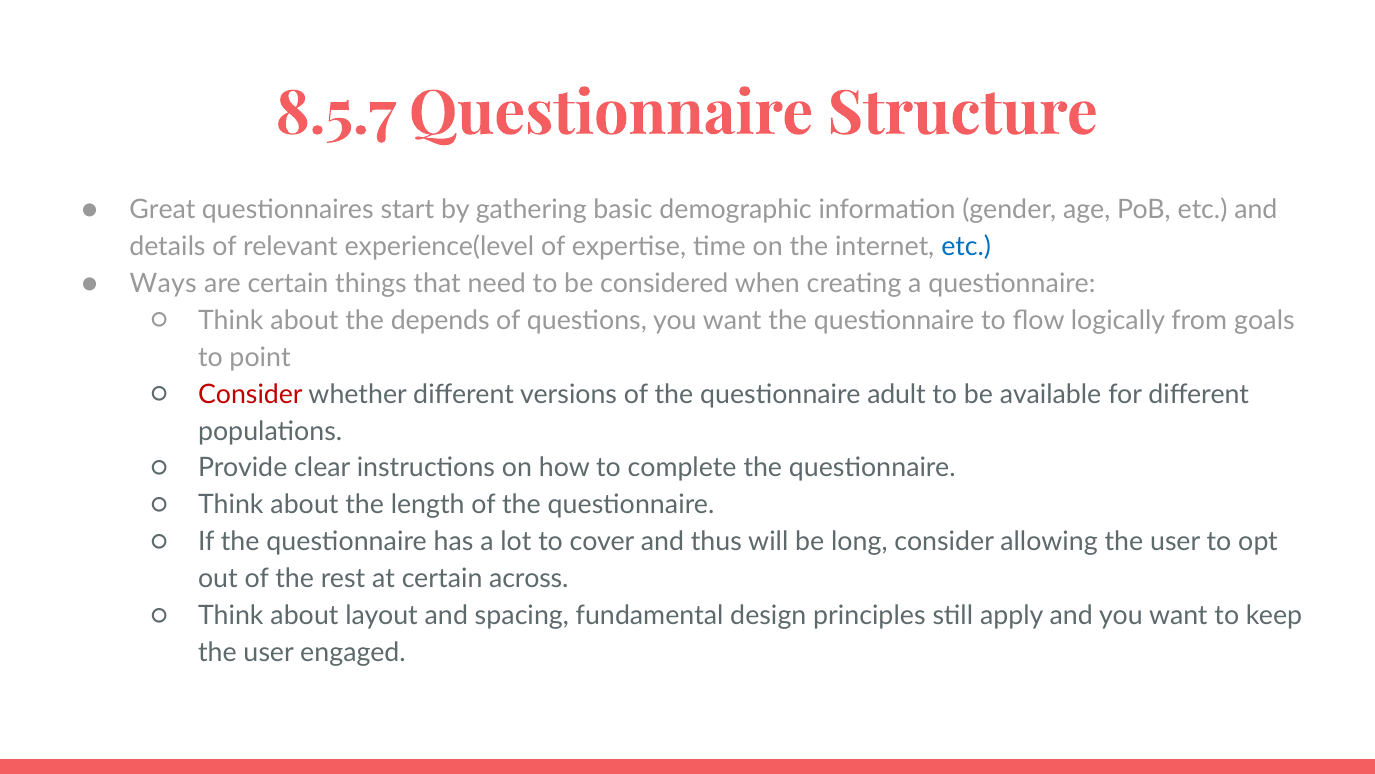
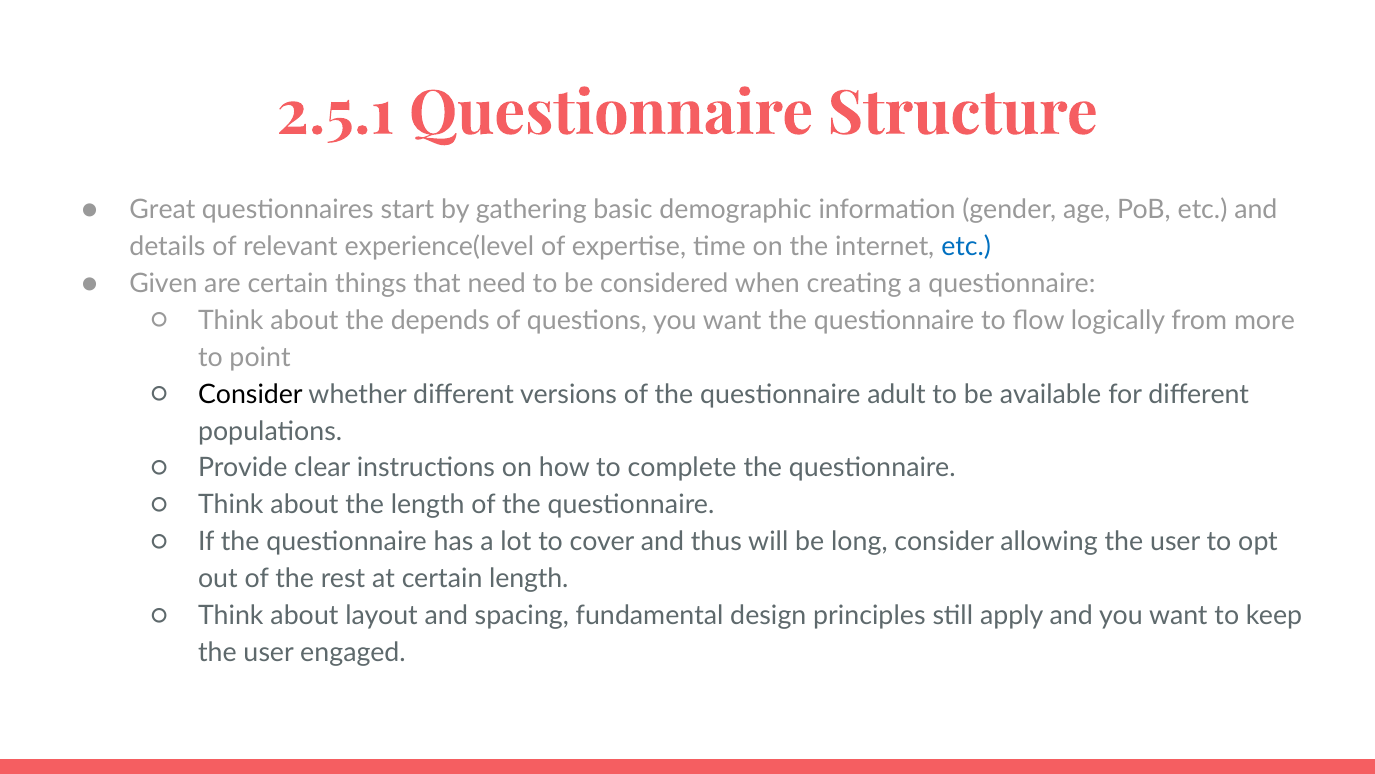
8.5.7: 8.5.7 -> 2.5.1 (335, 114)
Ways: Ways -> Given (163, 283)
goals: goals -> more (1264, 320)
Consider colour: red -> black (250, 394)
certain across: across -> length (529, 578)
